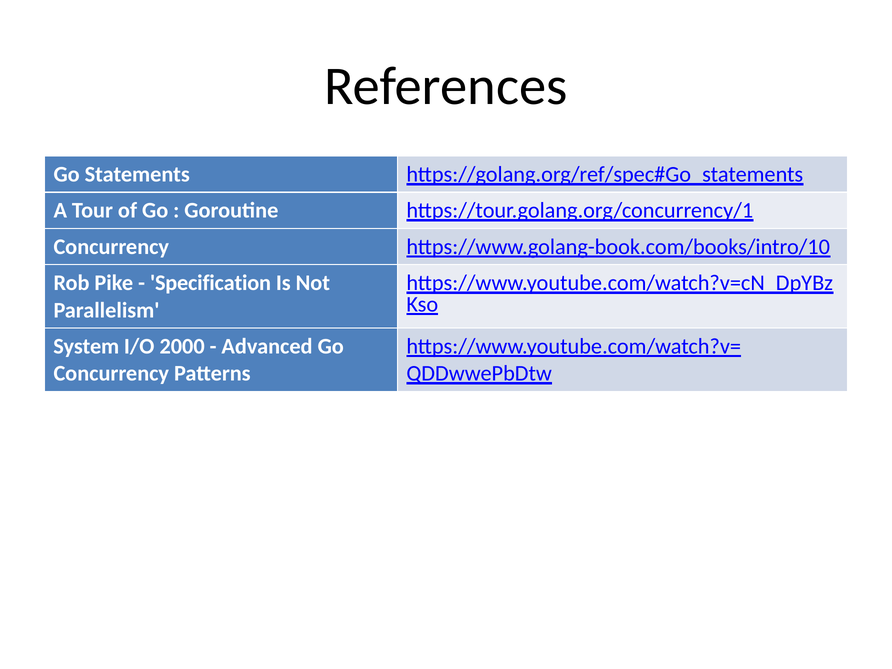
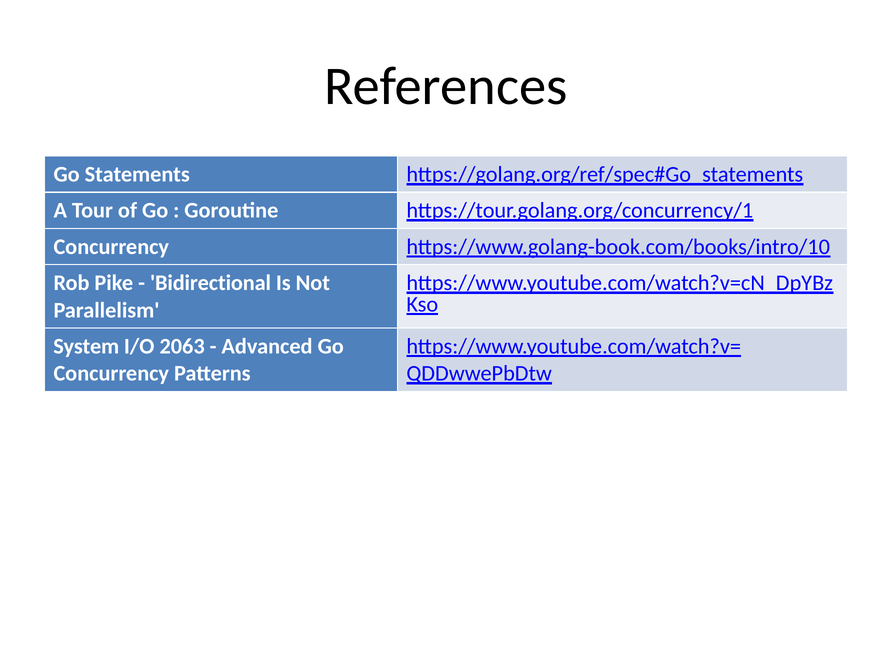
Specification: Specification -> Bidirectional (210, 283)
2000: 2000 -> 2063 (182, 346)
